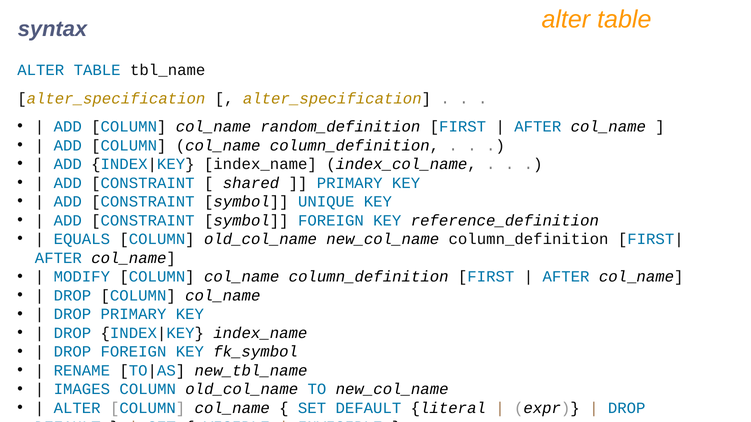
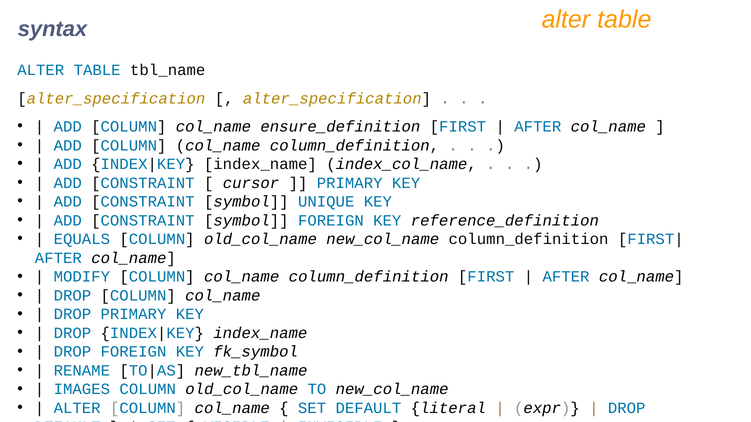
random_definition: random_definition -> ensure_definition (340, 127)
shared: shared -> cursor (251, 183)
